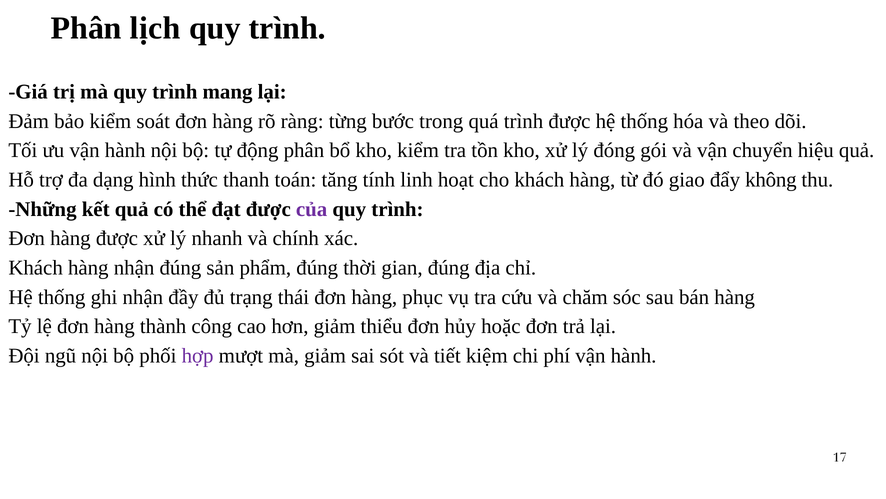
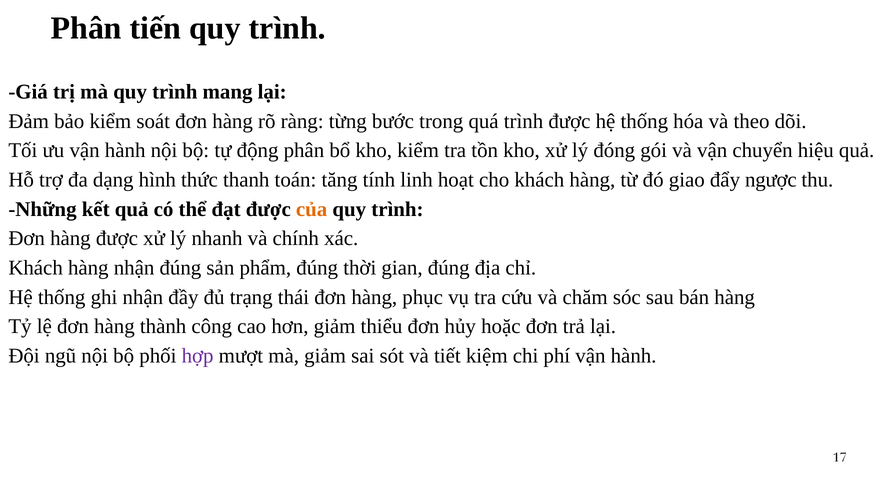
lịch: lịch -> tiến (155, 28)
không: không -> ngược (771, 180)
của colour: purple -> orange (312, 209)
